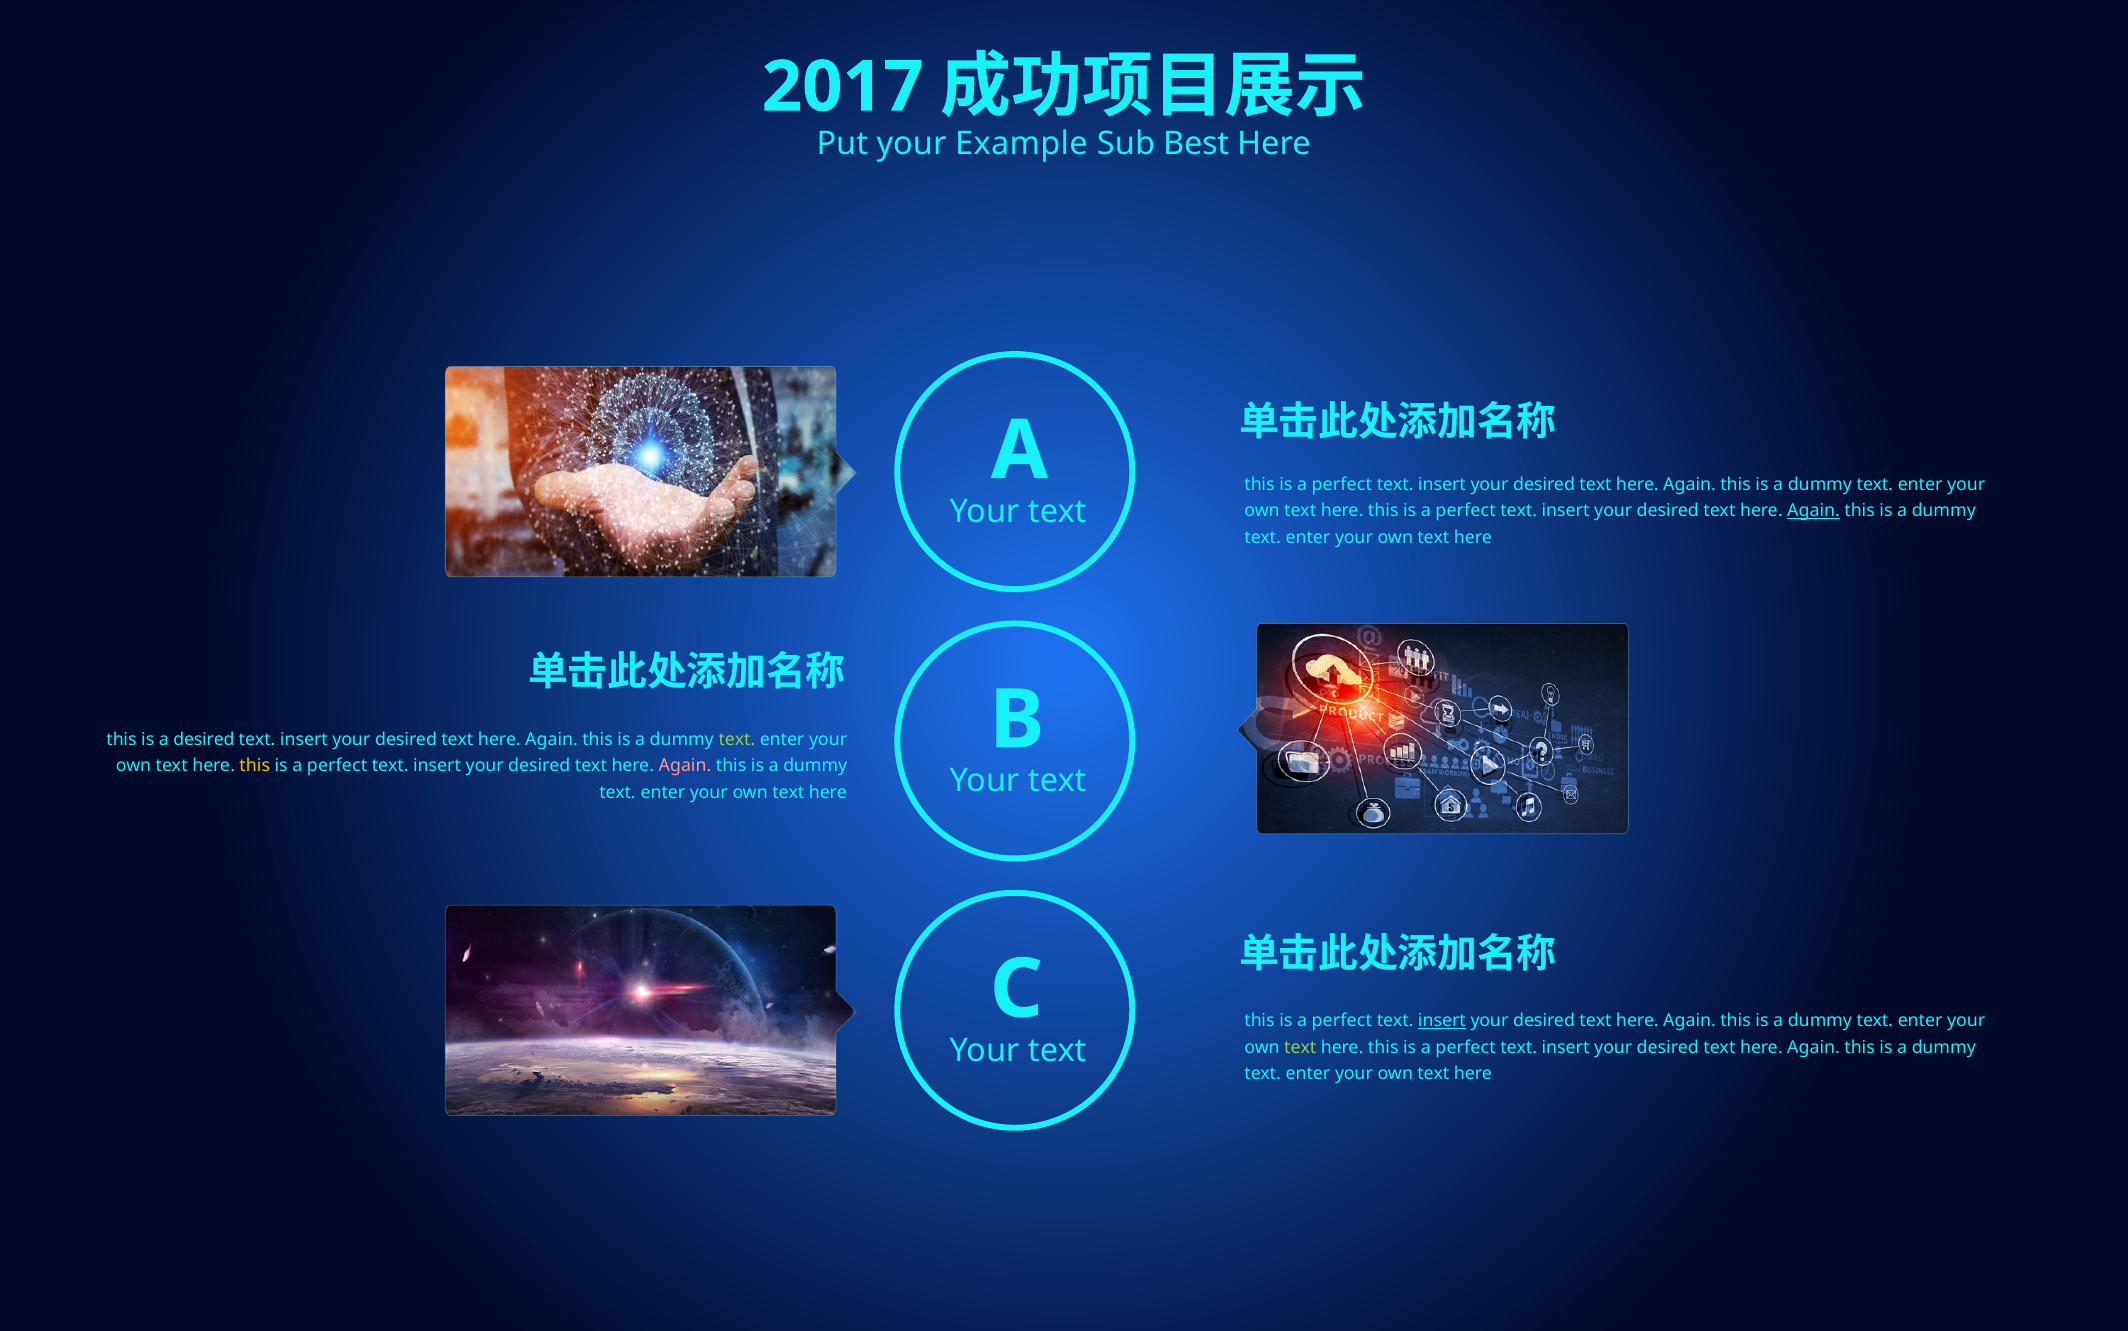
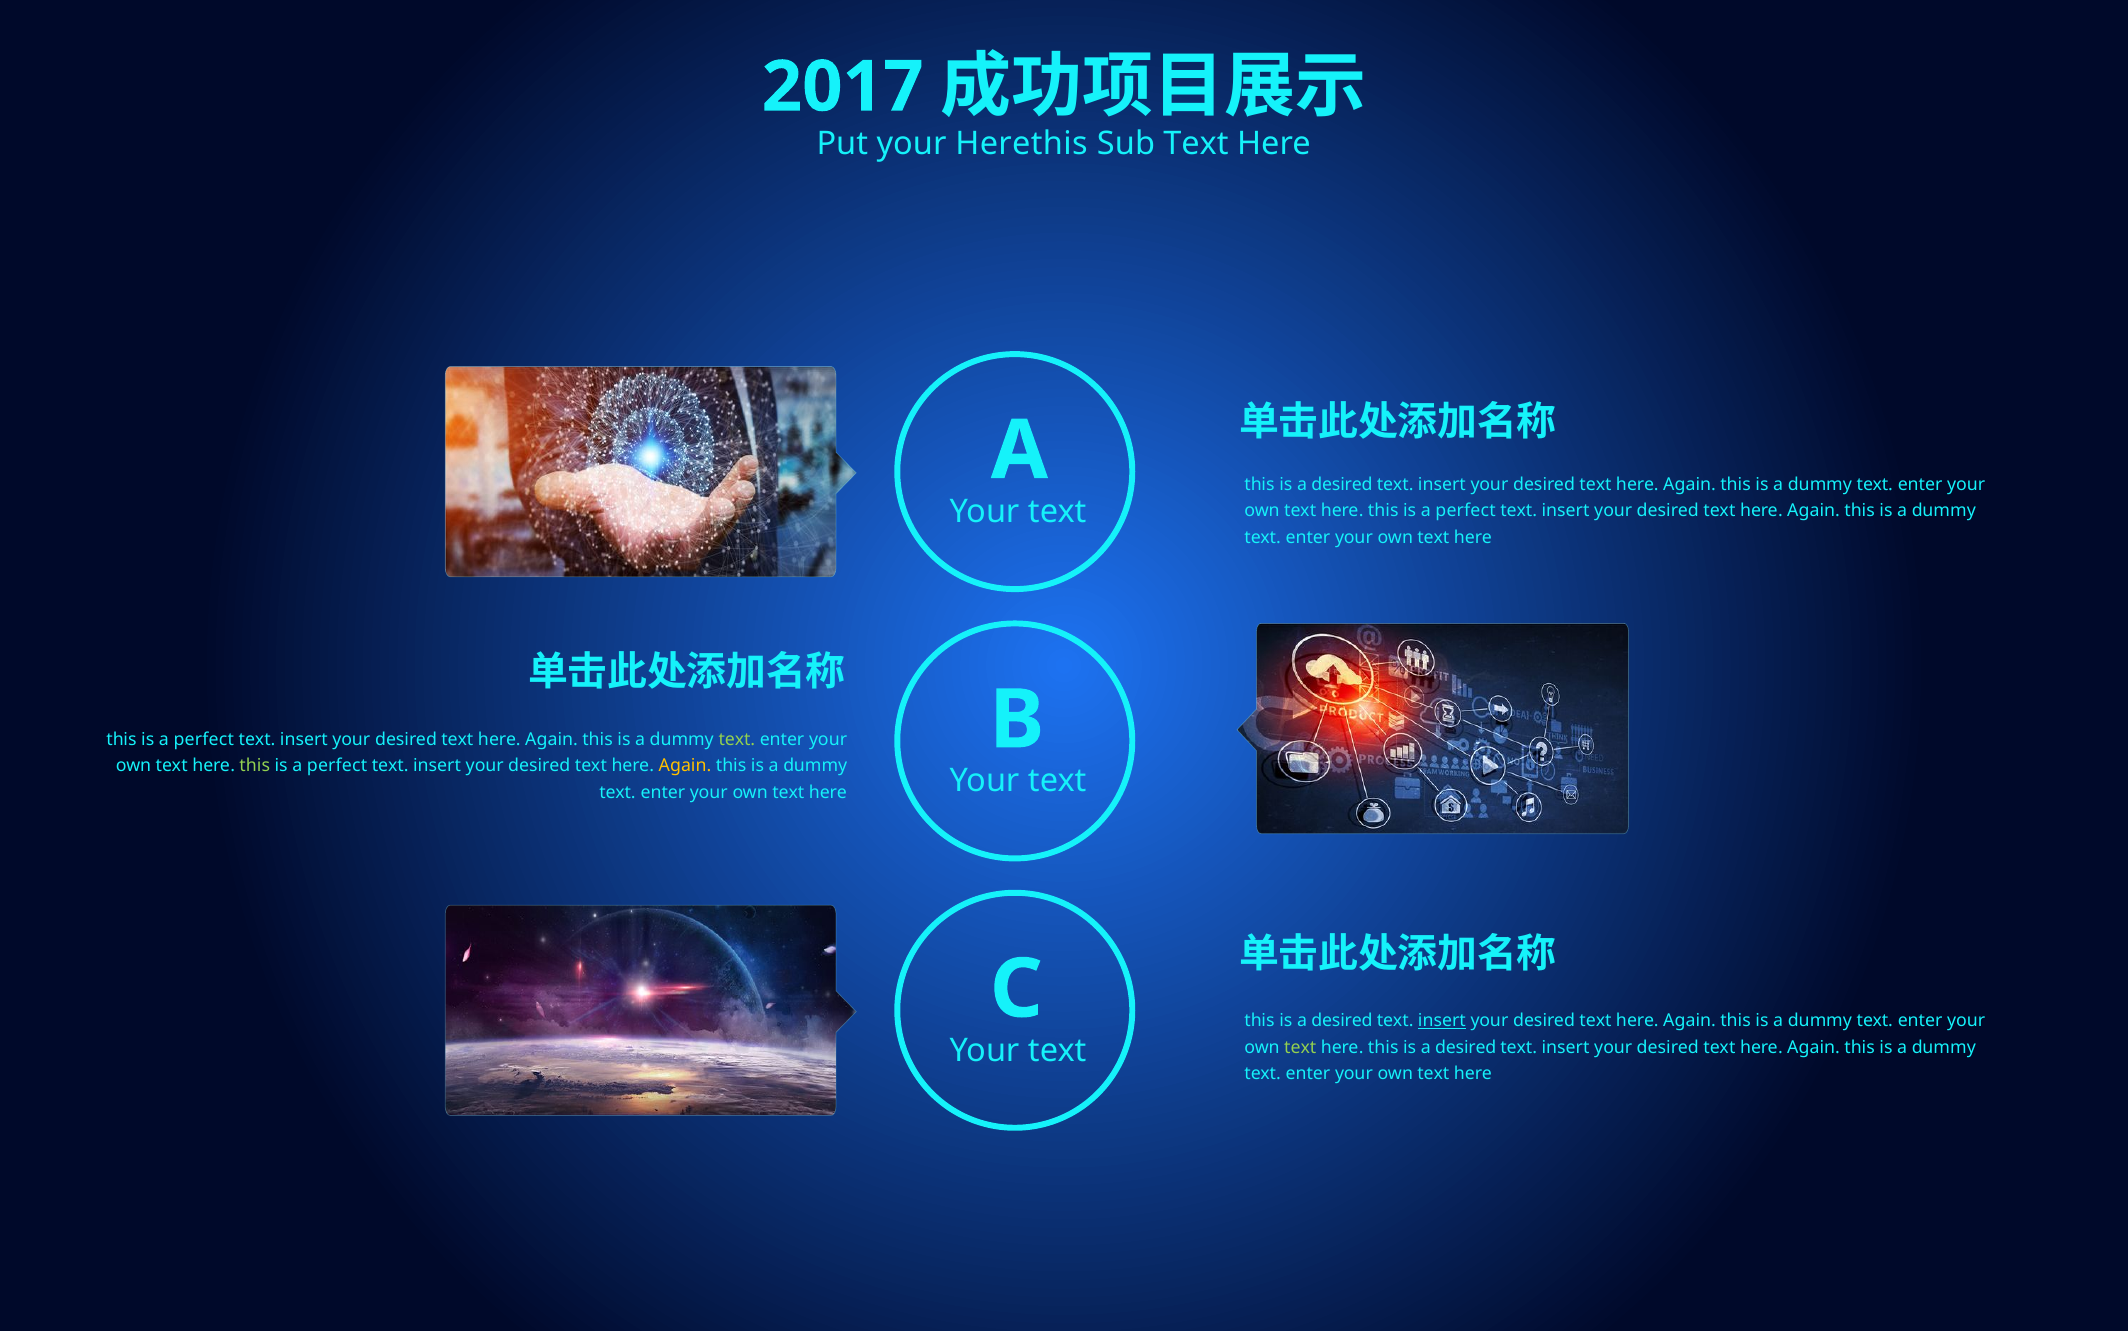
Example: Example -> Herethis (1021, 144)
Sub Best: Best -> Text (1196, 144)
perfect: perfect -> desired (1342, 484)
Again underline: present -> none (1814, 511)
desired: desired -> perfect (204, 739)
this colour: yellow -> light green (255, 766)
Again colour: pink -> yellow (685, 766)
perfect: perfect -> desired (1342, 1021)
perfect: perfect -> desired (1466, 1047)
